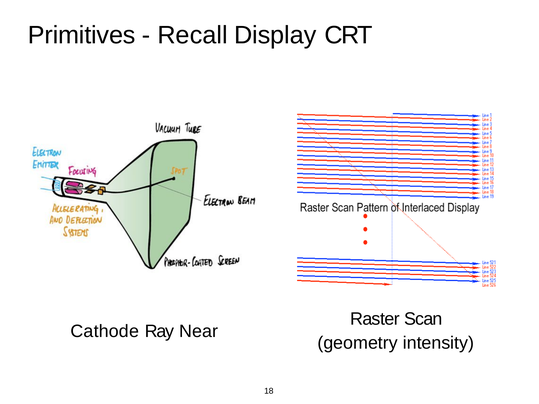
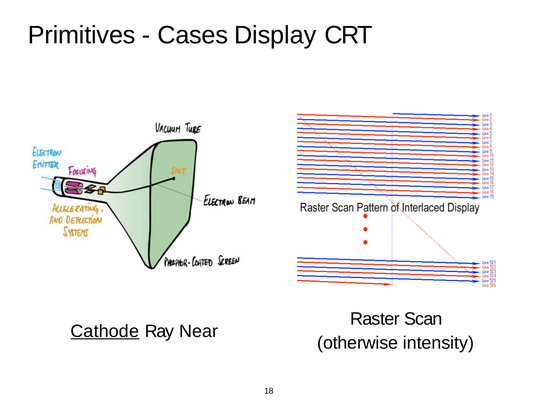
Recall: Recall -> Cases (193, 35)
Cathode underline: none -> present (105, 331)
geometry: geometry -> otherwise (358, 343)
